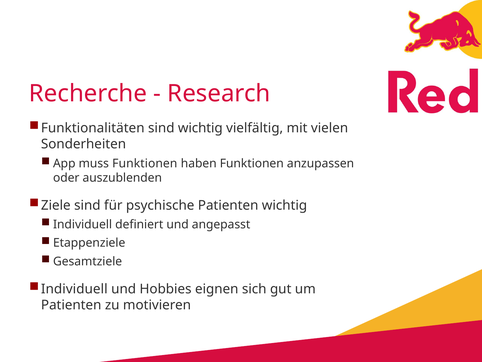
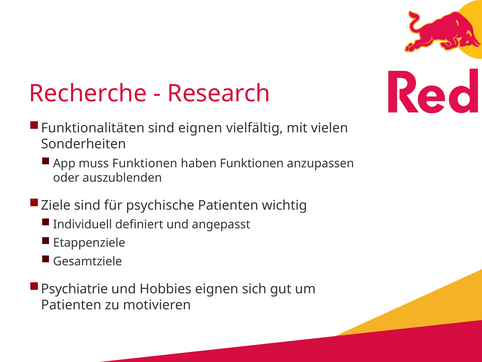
sind wichtig: wichtig -> eignen (200, 128)
Individuell: Individuell -> Psychiatrie (74, 289)
